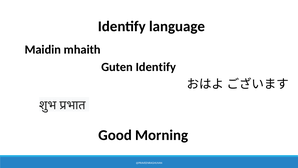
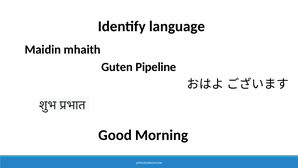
Guten Identify: Identify -> Pipeline (156, 67)
